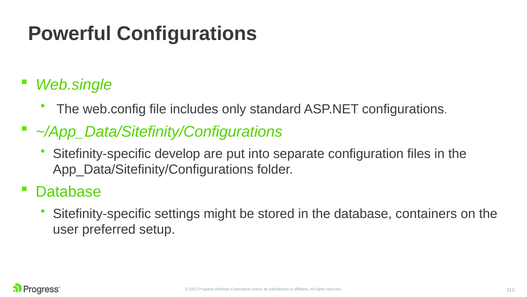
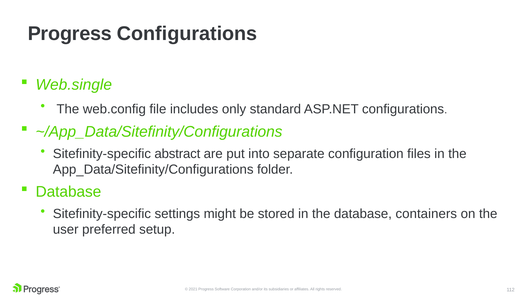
Powerful: Powerful -> Progress (70, 34)
develop: develop -> abstract (177, 153)
